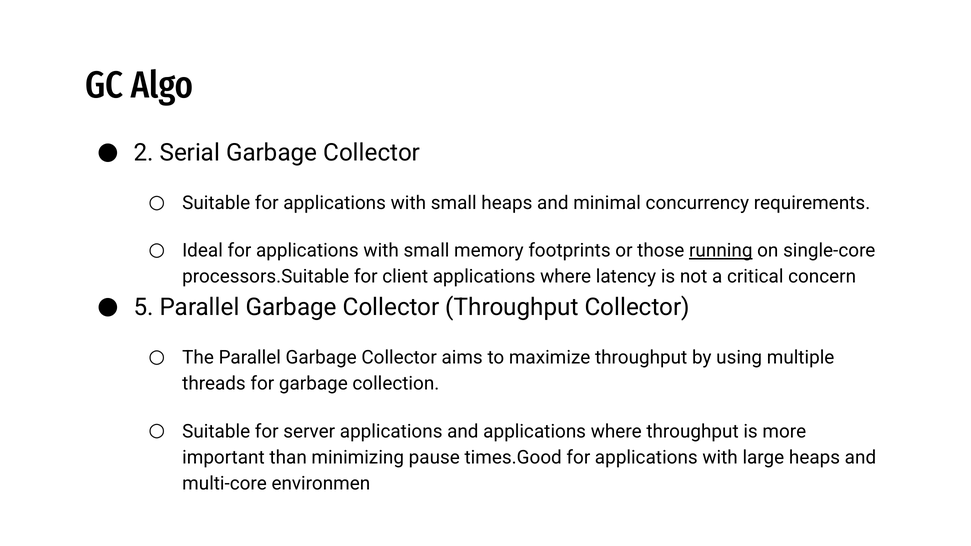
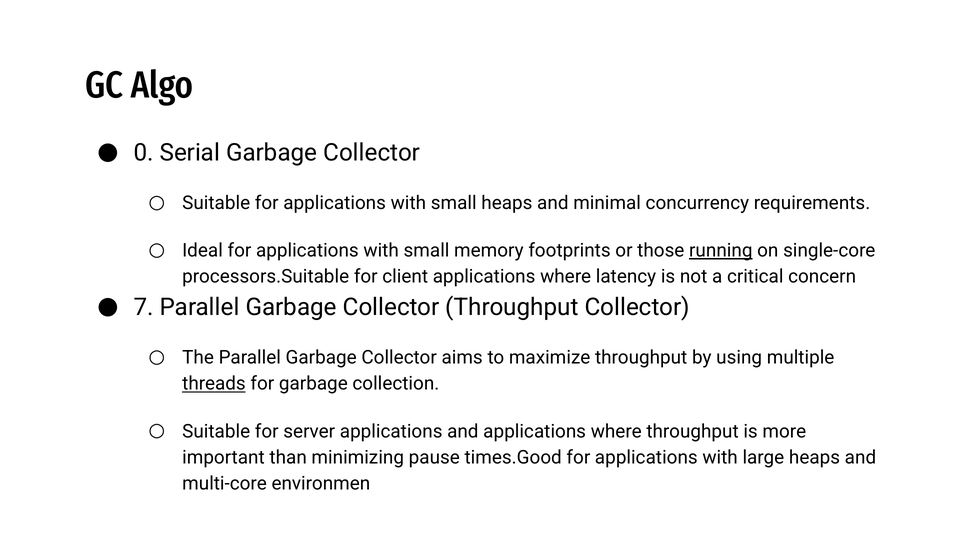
2: 2 -> 0 (144, 153)
5: 5 -> 7 (144, 307)
threads underline: none -> present (214, 384)
